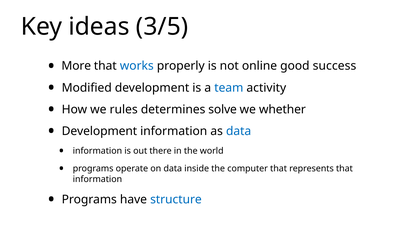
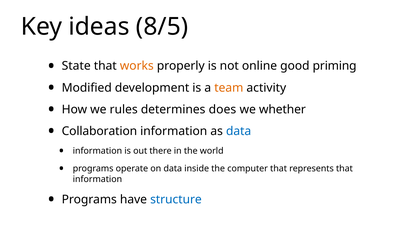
3/5: 3/5 -> 8/5 (162, 27)
More: More -> State (76, 66)
works colour: blue -> orange (137, 66)
success: success -> priming (335, 66)
team colour: blue -> orange (229, 88)
solve: solve -> does (222, 109)
Development: Development -> Collaboration (99, 131)
